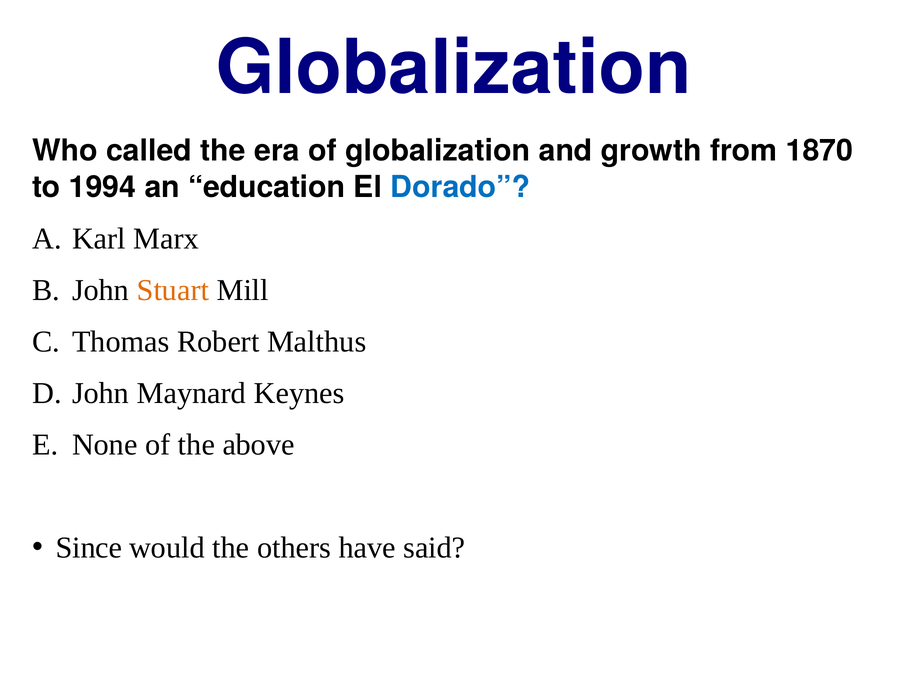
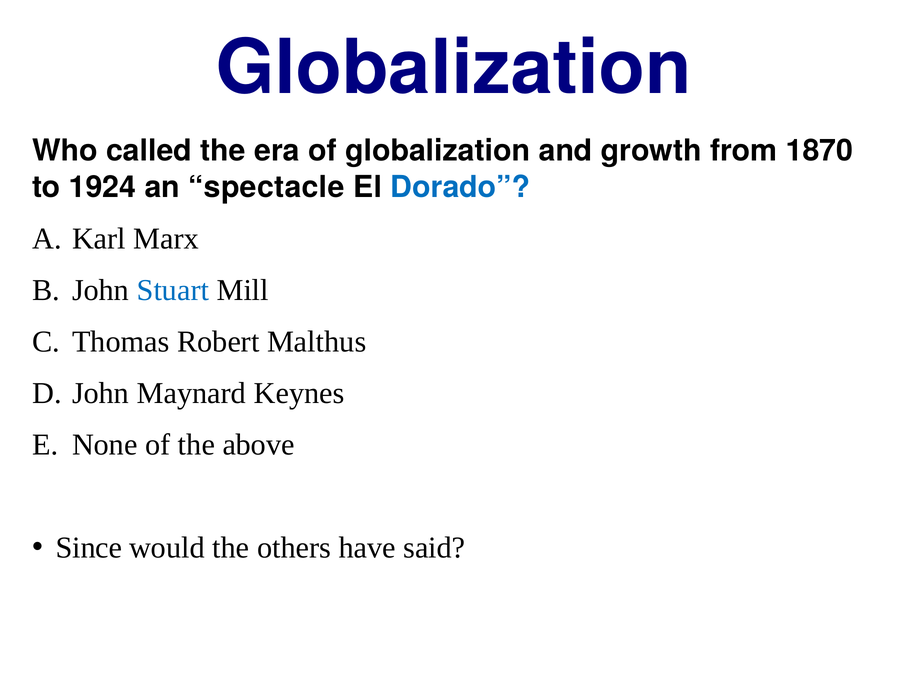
1994: 1994 -> 1924 (102, 187)
education: education -> spectacle (266, 187)
Stuart colour: orange -> blue (173, 290)
